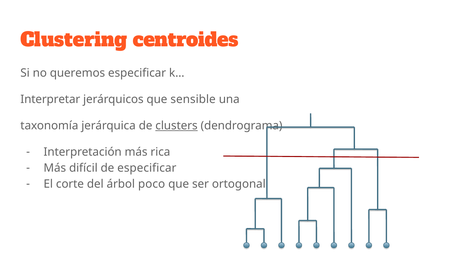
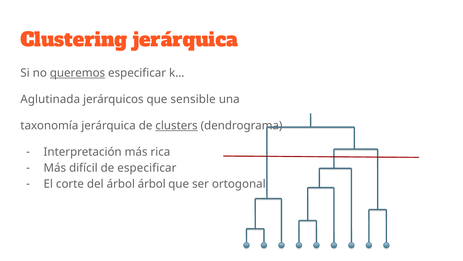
Clustering centroides: centroides -> jerárquica (186, 40)
queremos underline: none -> present (77, 73)
Interpretar: Interpretar -> Aglutinada (50, 99)
árbol poco: poco -> árbol (152, 183)
